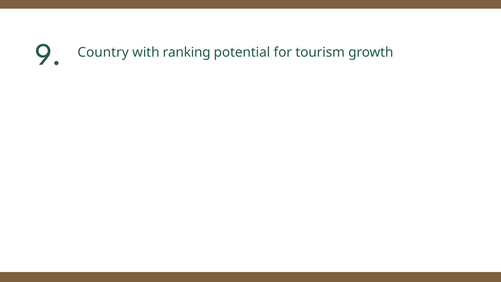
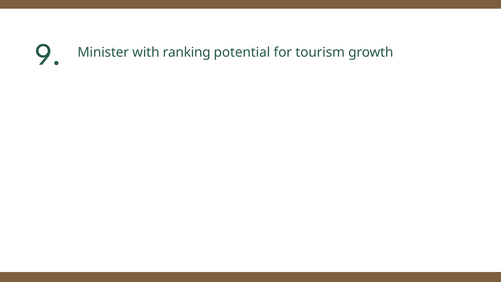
Country: Country -> Minister (103, 52)
